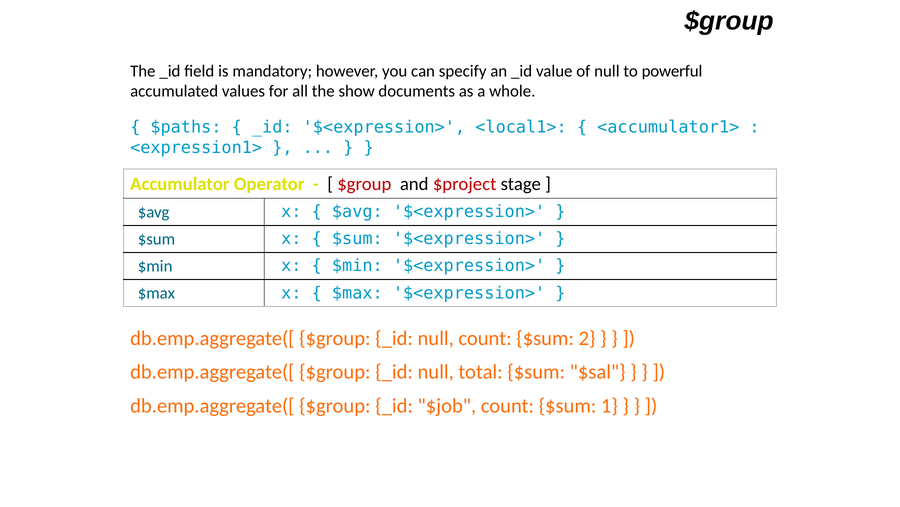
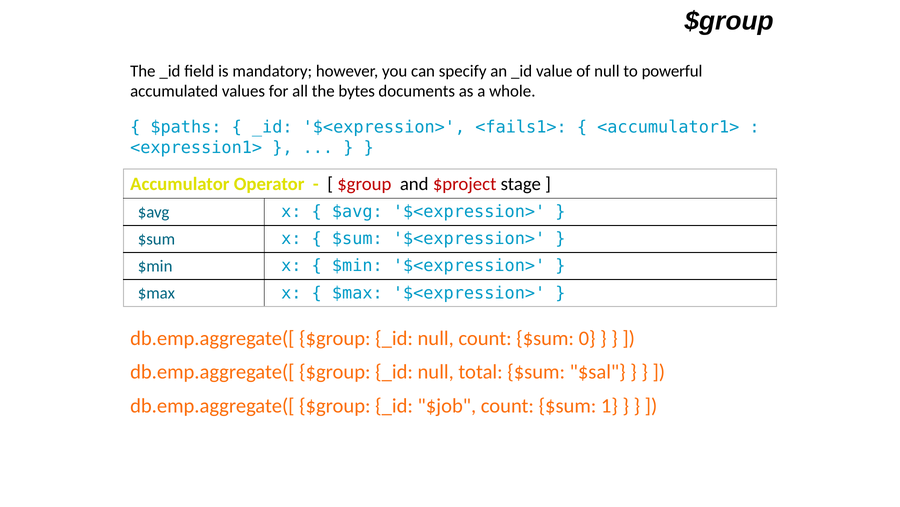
show: show -> bytes (357, 91)
<local1>: <local1> -> <fails1> (521, 127)
2: 2 -> 0 (587, 338)
